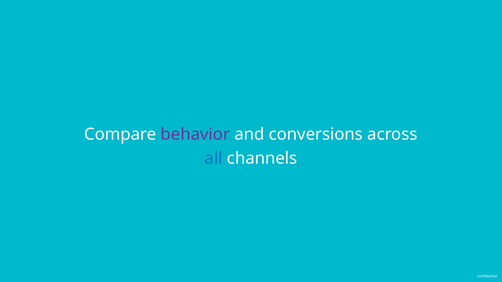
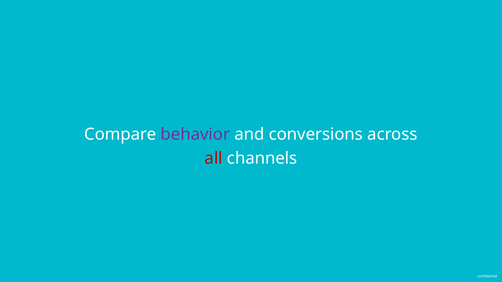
all colour: blue -> red (214, 158)
